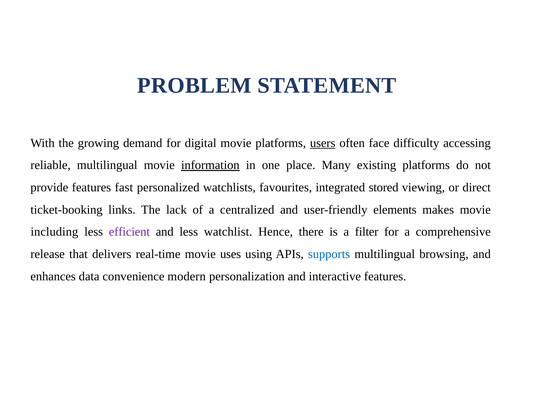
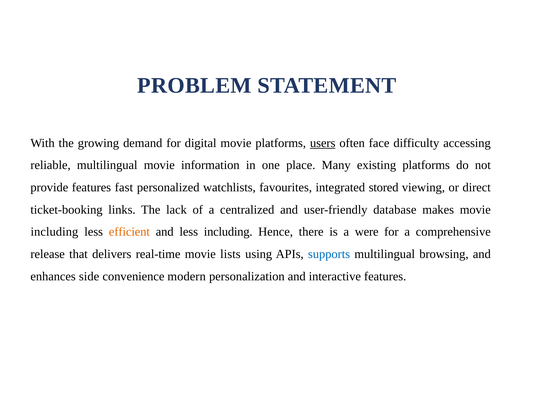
information underline: present -> none (210, 165)
elements: elements -> database (395, 210)
efficient colour: purple -> orange (129, 232)
less watchlist: watchlist -> including (228, 232)
filter: filter -> were (367, 232)
uses: uses -> lists (230, 254)
data: data -> side (89, 277)
